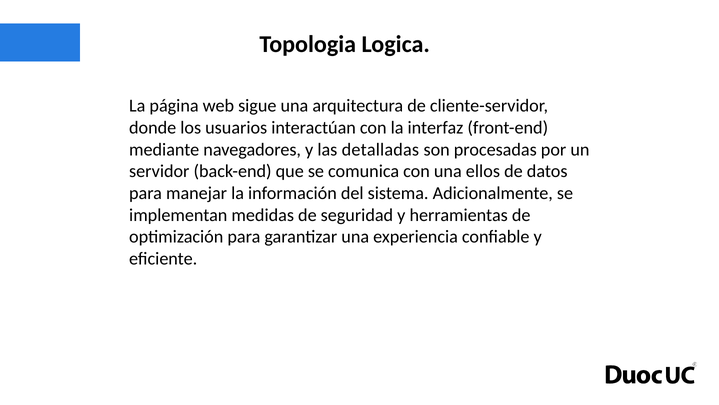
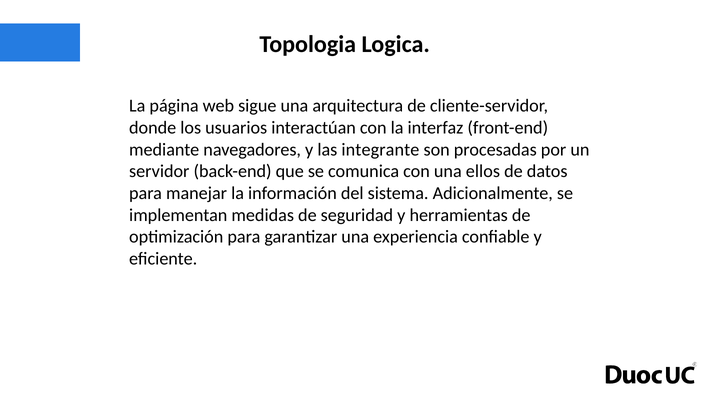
detalladas: detalladas -> integrante (380, 149)
